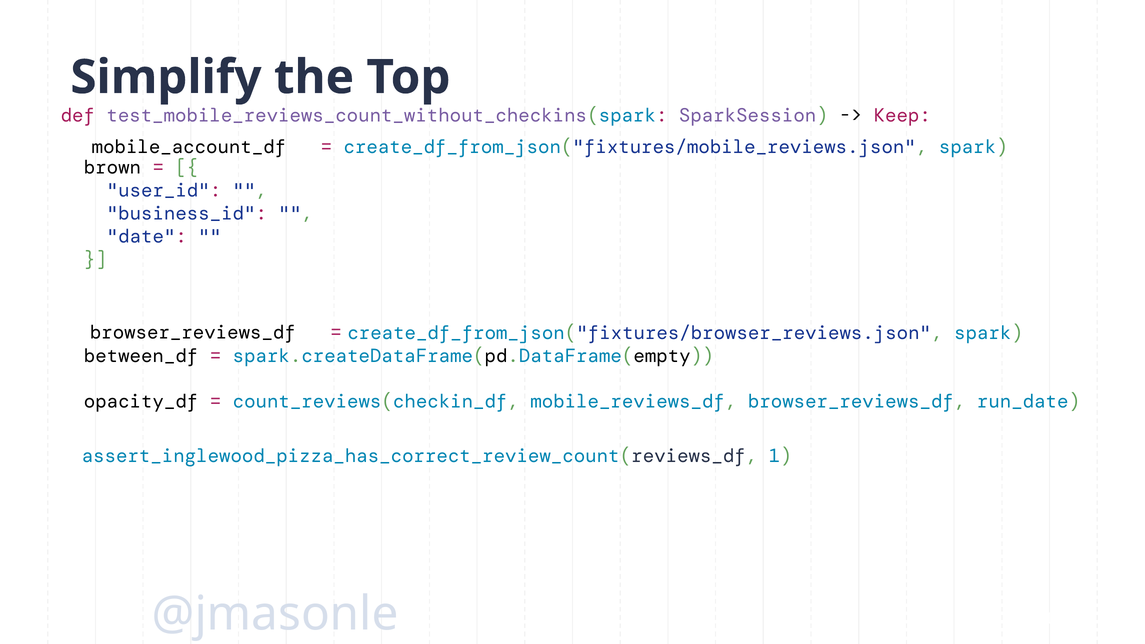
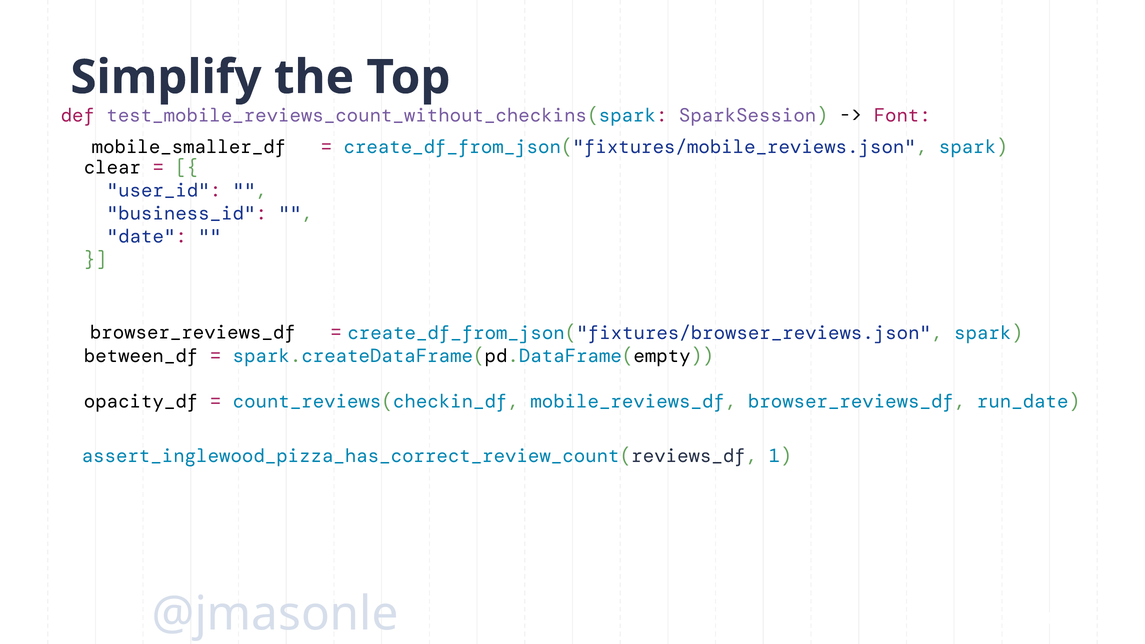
Keep: Keep -> Font (902, 115)
mobile_account_df: mobile_account_df -> mobile_smaller_df (189, 147)
brown: brown -> clear (112, 168)
